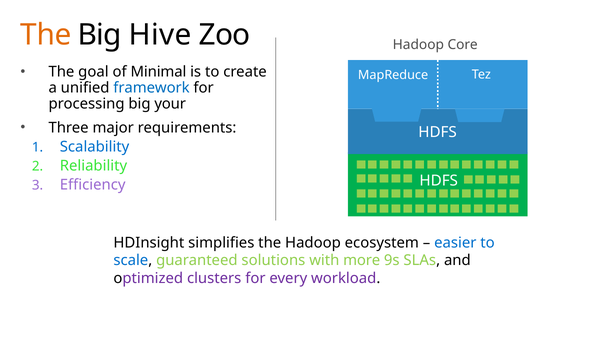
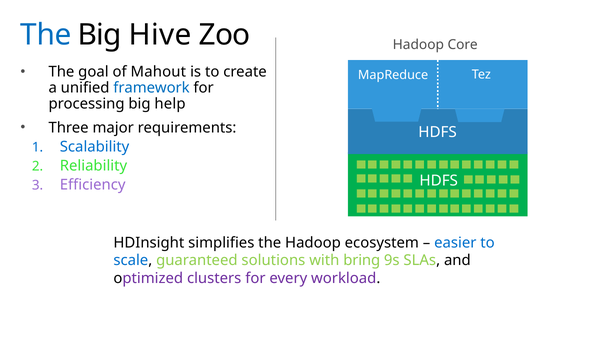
The colour: orange -> blue (46, 35)
Minimal: Minimal -> Mahout (158, 72)
your: your -> help (170, 104)
more: more -> bring (362, 261)
